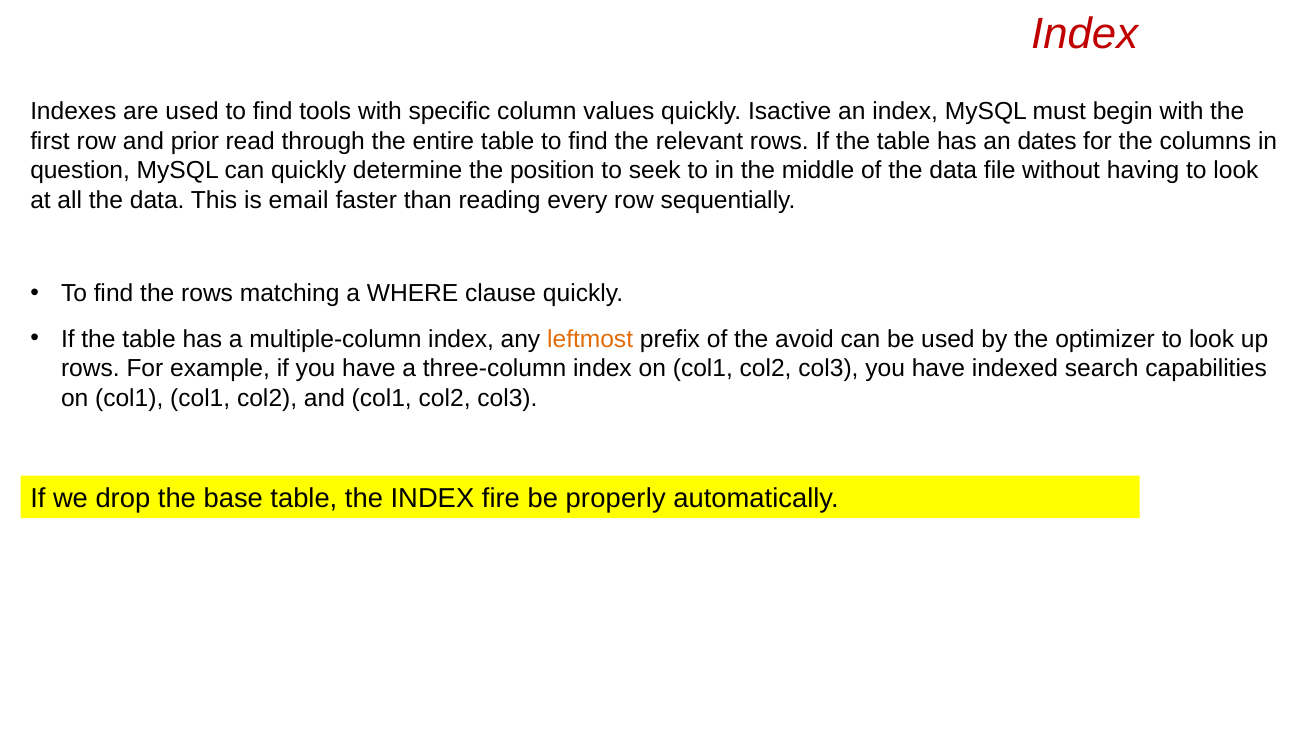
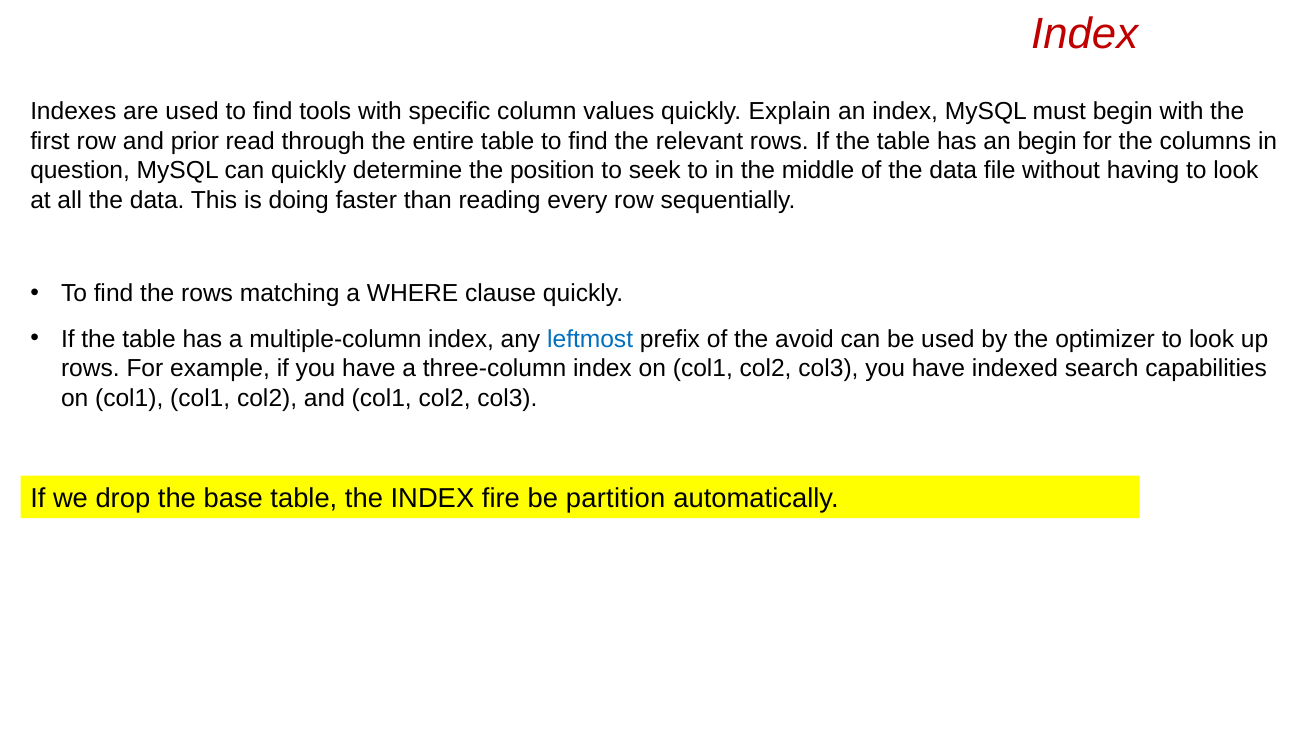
Isactive: Isactive -> Explain (790, 111)
an dates: dates -> begin (1047, 141)
email: email -> doing (299, 200)
leftmost colour: orange -> blue (590, 339)
properly: properly -> partition (616, 499)
